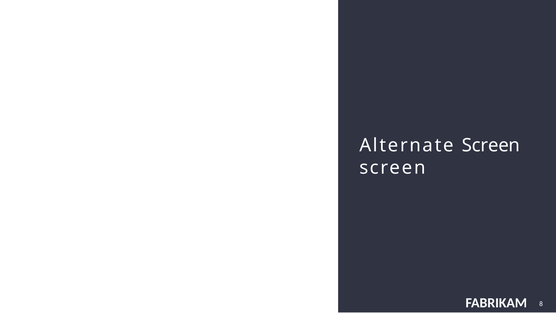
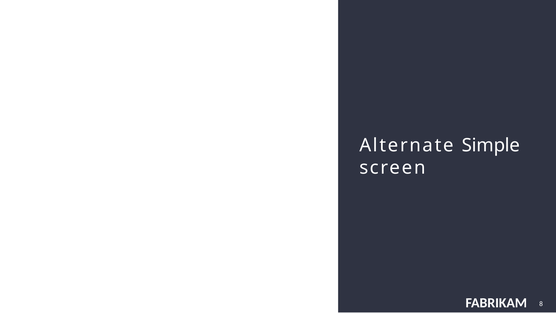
Alternate Screen: Screen -> Simple (491, 145)
